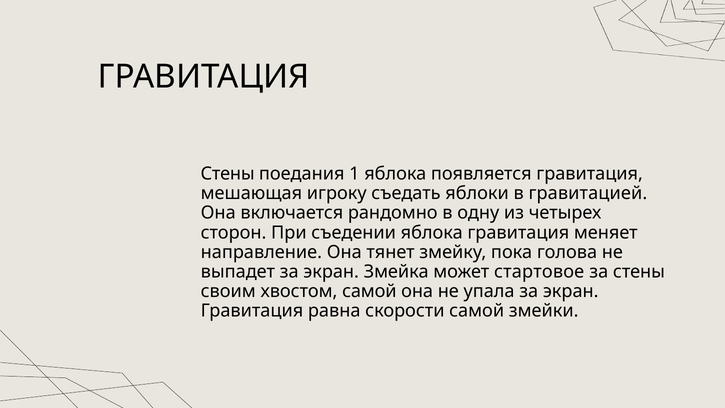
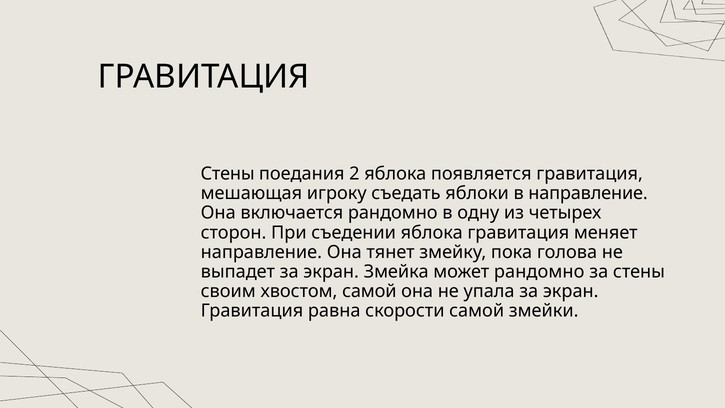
1: 1 -> 2 (354, 174)
в гравитацией: гравитацией -> направление (588, 193)
может стартовое: стартовое -> рандомно (539, 272)
